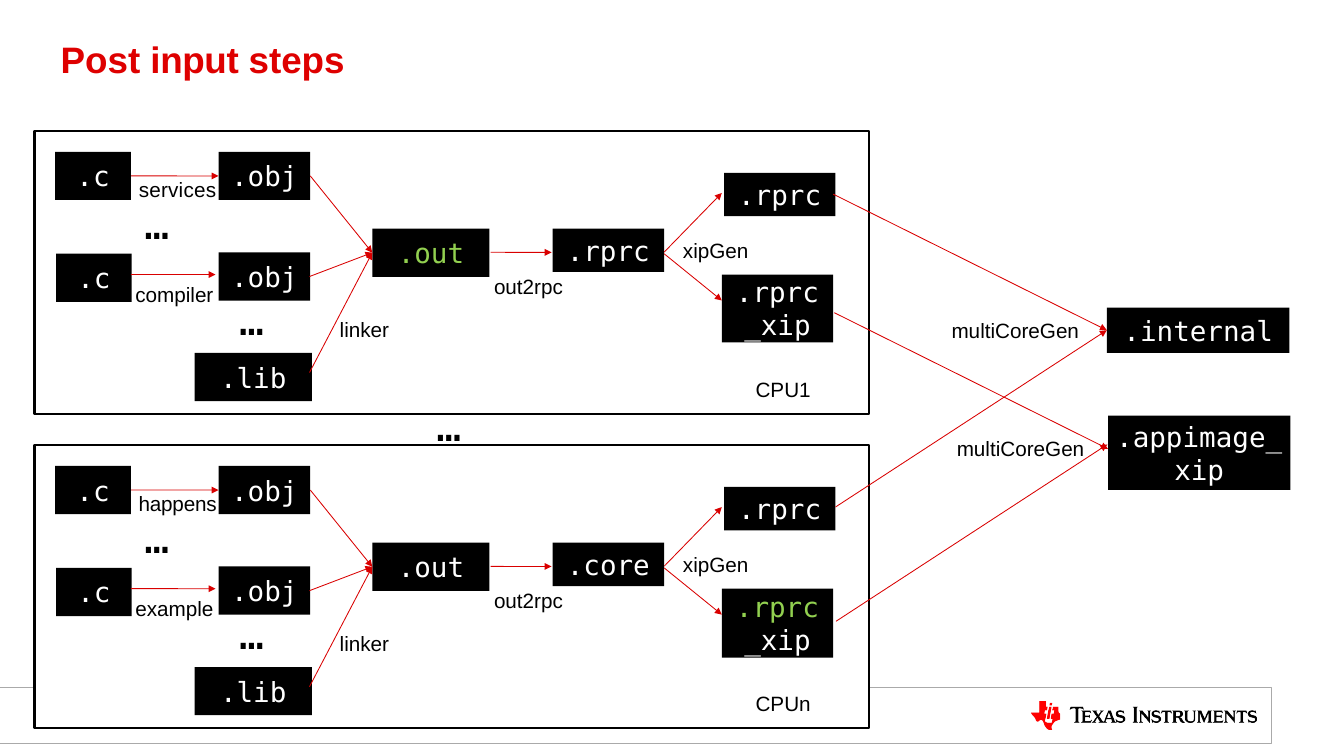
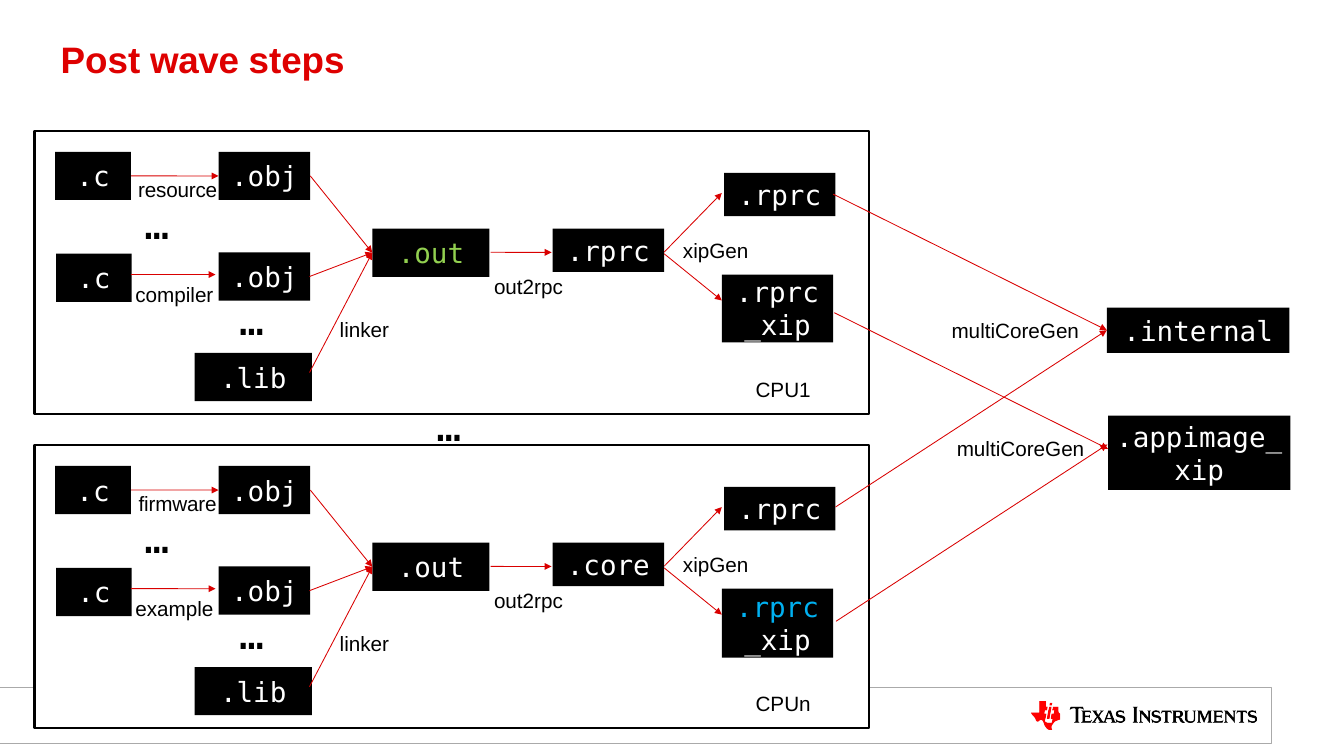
input: input -> wave (195, 61)
services: services -> resource (178, 190)
happens: happens -> firmware (178, 504)
.rprc colour: light green -> light blue (777, 608)
